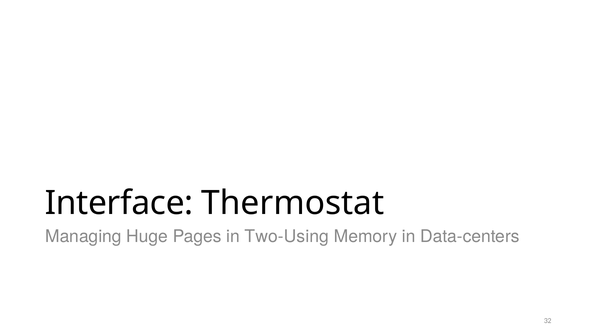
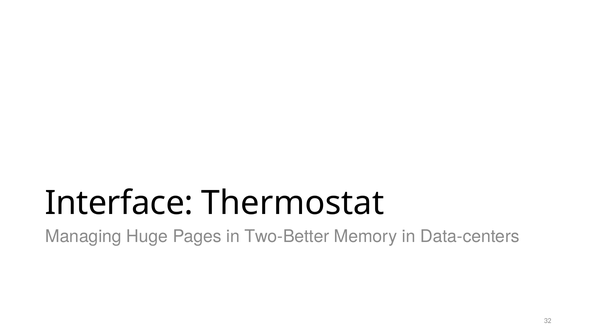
Two-Using: Two-Using -> Two-Better (287, 236)
